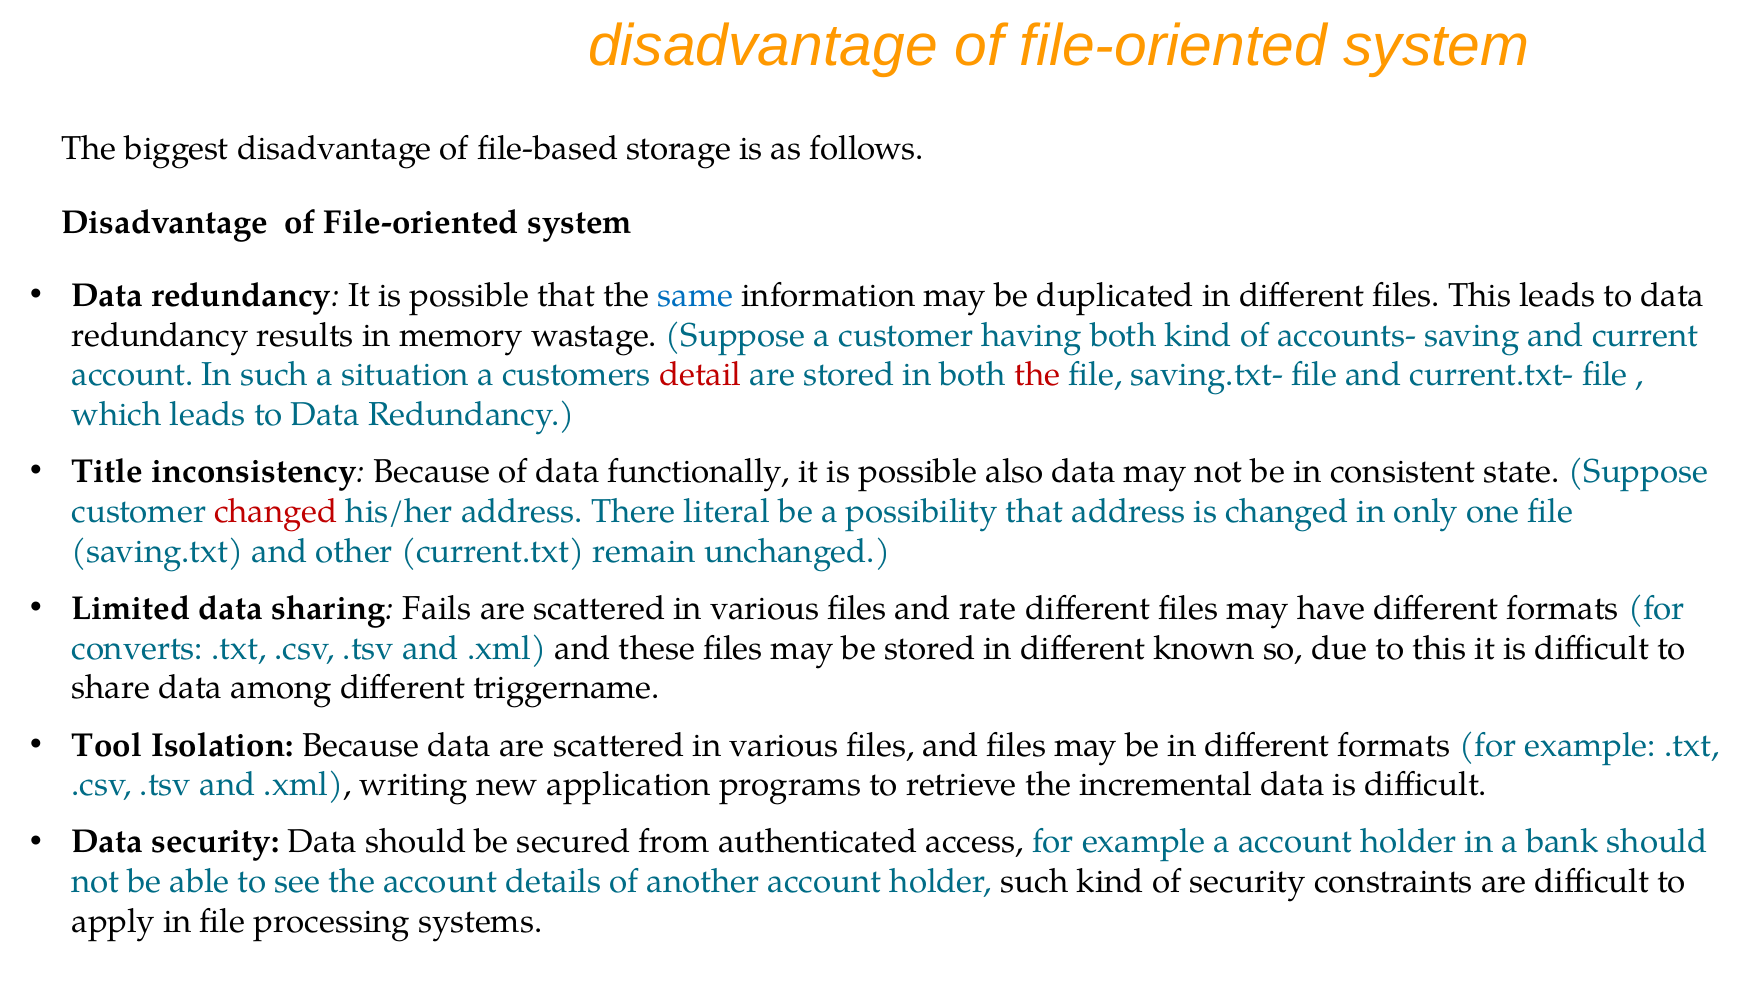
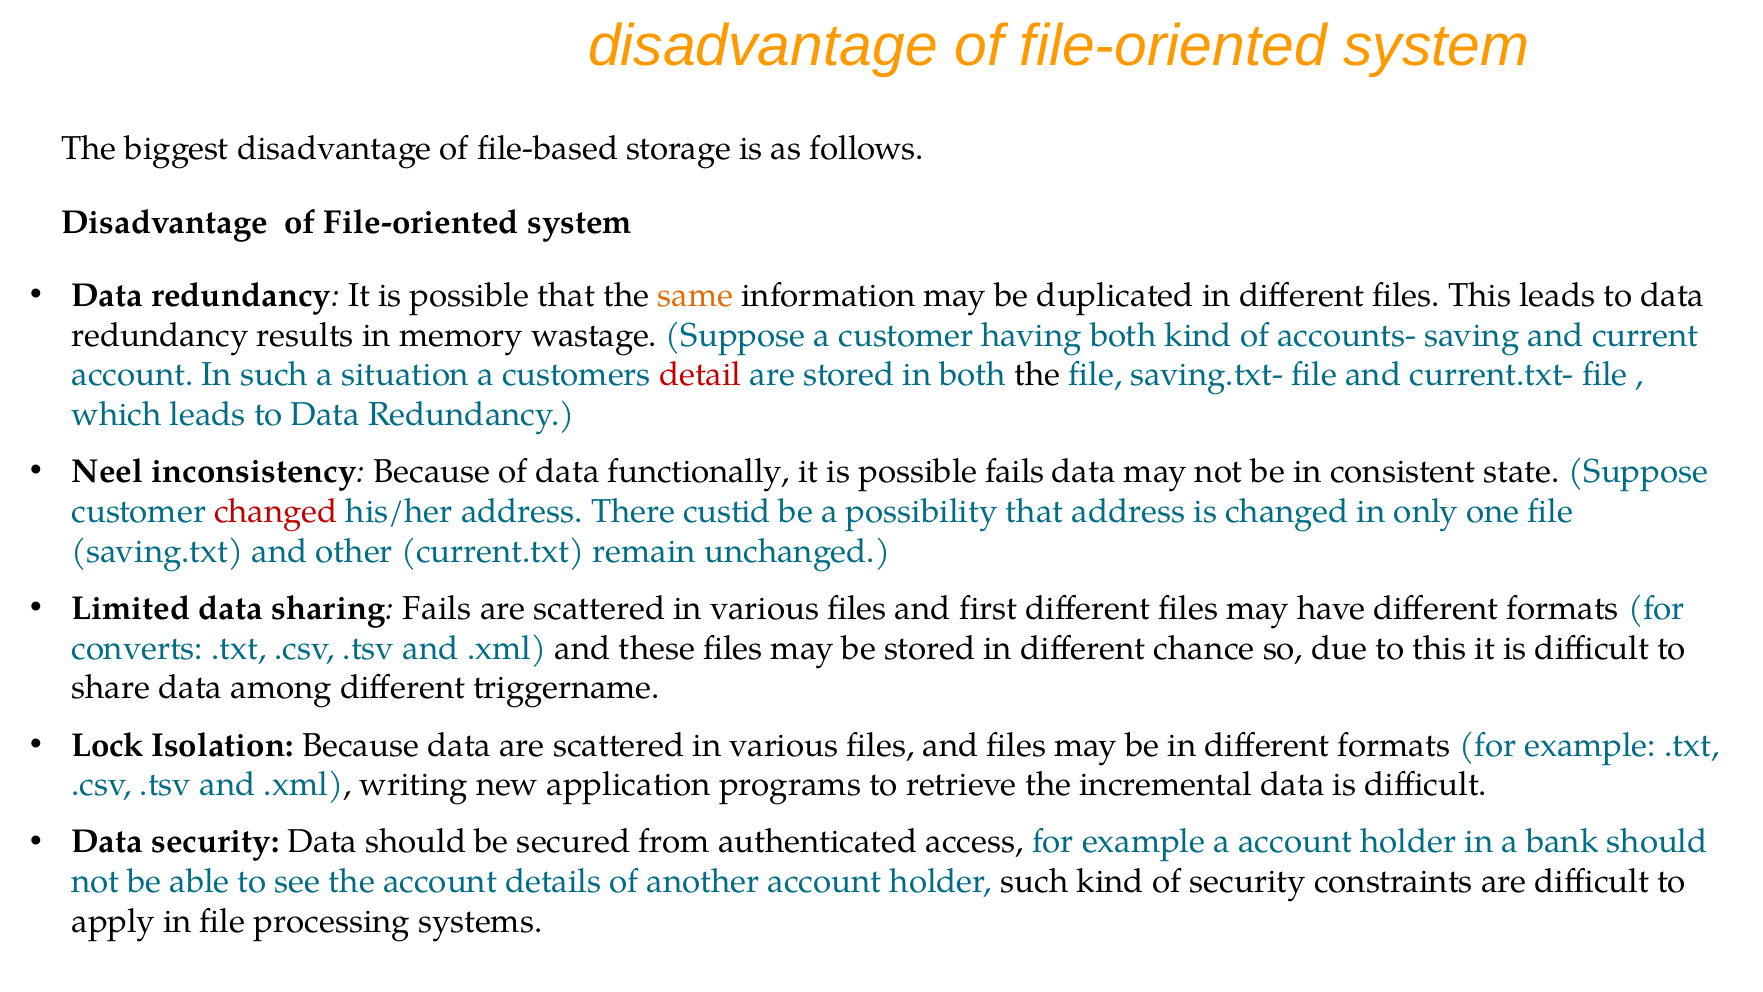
same colour: blue -> orange (696, 295)
the colour: red -> black (1037, 375)
Title: Title -> Neel (107, 472)
possible also: also -> fails (1015, 472)
literal: literal -> custid (727, 511)
rate: rate -> first (988, 608)
known: known -> chance (1204, 648)
Tool: Tool -> Lock (108, 745)
